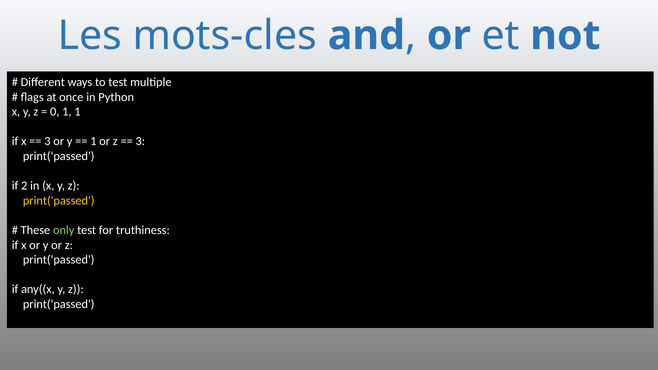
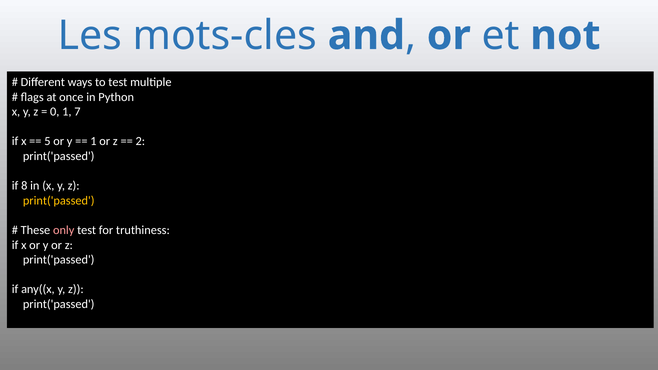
1 1: 1 -> 7 (77, 112)
3: 3 -> 5 (47, 141)
3: 3 -> 2 (140, 141)
2: 2 -> 8 (24, 186)
only colour: light green -> pink (64, 230)
